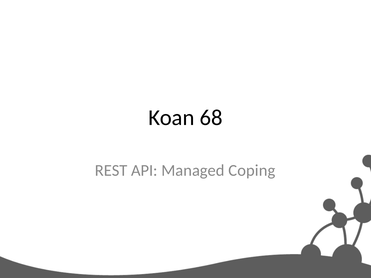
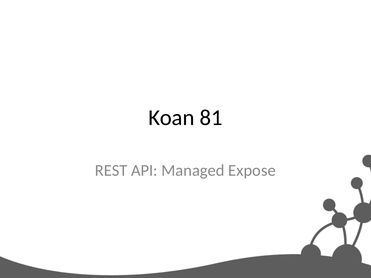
68: 68 -> 81 (211, 118)
Coping: Coping -> Expose (252, 171)
